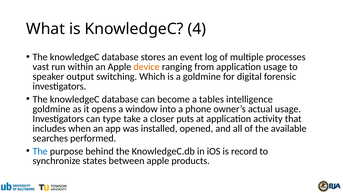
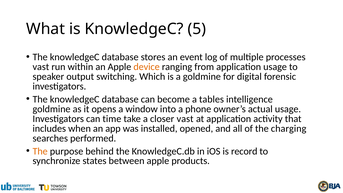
4: 4 -> 5 (197, 29)
type: type -> time (112, 119)
closer puts: puts -> vast (185, 119)
available: available -> charging (289, 128)
The colour: blue -> orange (40, 151)
